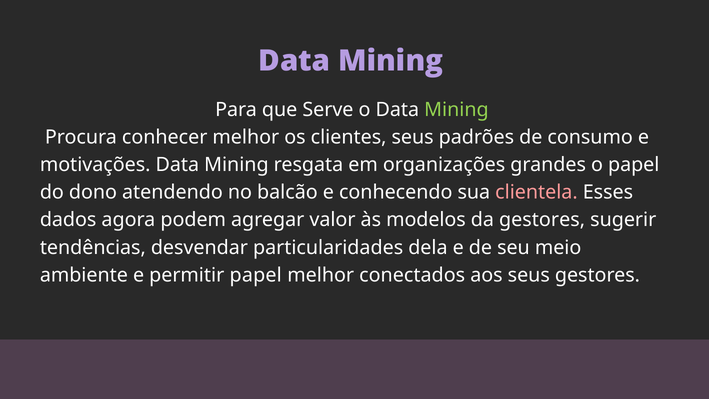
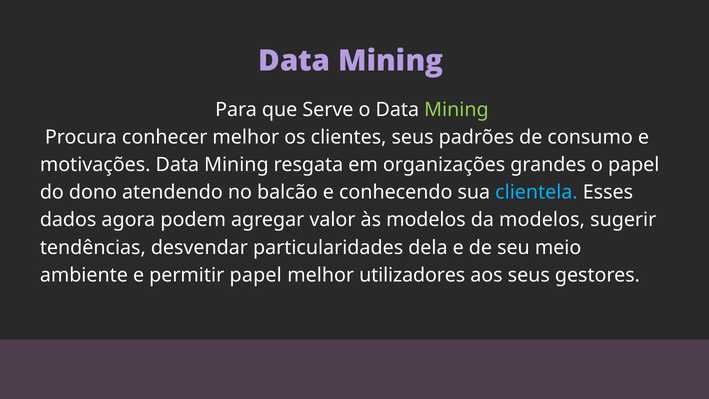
clientela colour: pink -> light blue (536, 192)
da gestores: gestores -> modelos (542, 220)
conectados: conectados -> utilizadores (412, 275)
